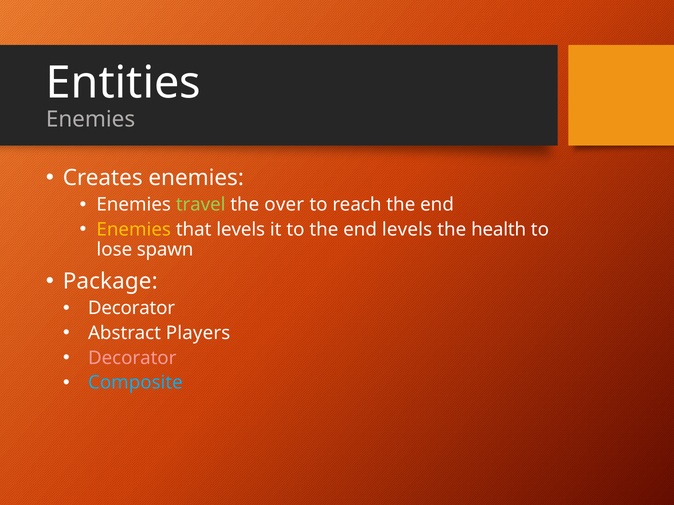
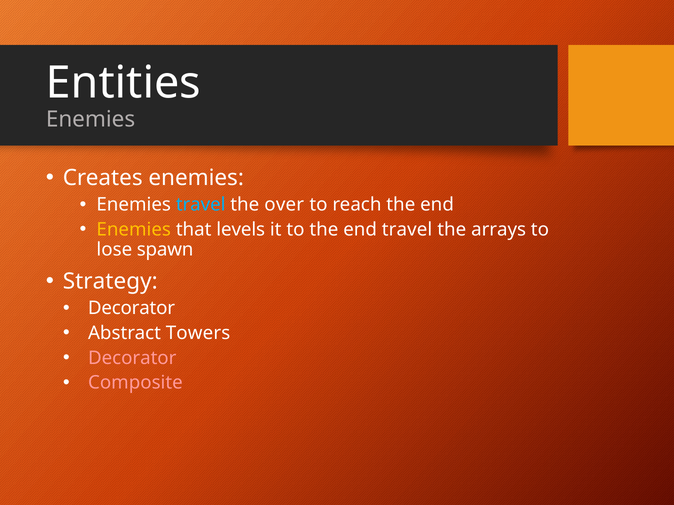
travel colour: light green -> light blue (201, 205)
end levels: levels -> travel (407, 230)
health: health -> arrays (499, 230)
Package: Package -> Strategy (110, 282)
Players: Players -> Towers (198, 333)
Composite colour: light blue -> pink (135, 383)
